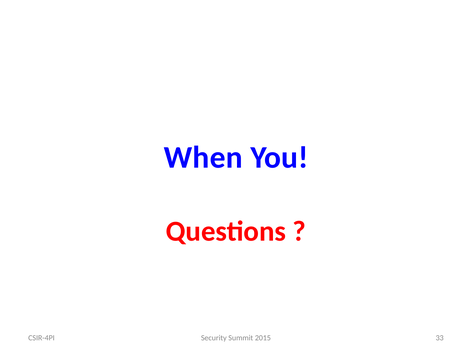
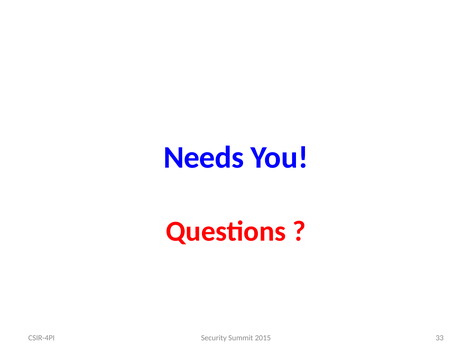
When: When -> Needs (204, 158)
